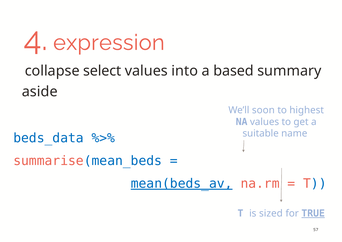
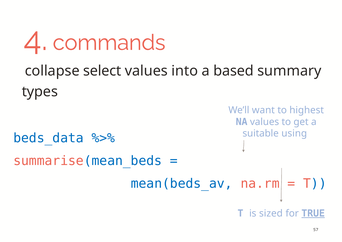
expression: expression -> commands (109, 43)
aside: aside -> types (40, 92)
soon: soon -> want (263, 110)
name: name -> using (294, 133)
mean(beds_av underline: present -> none (182, 184)
